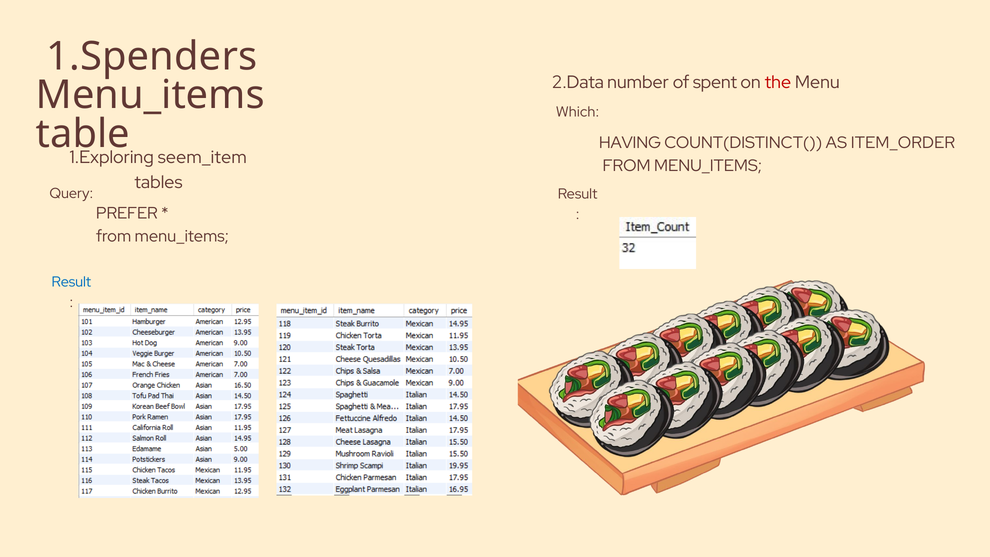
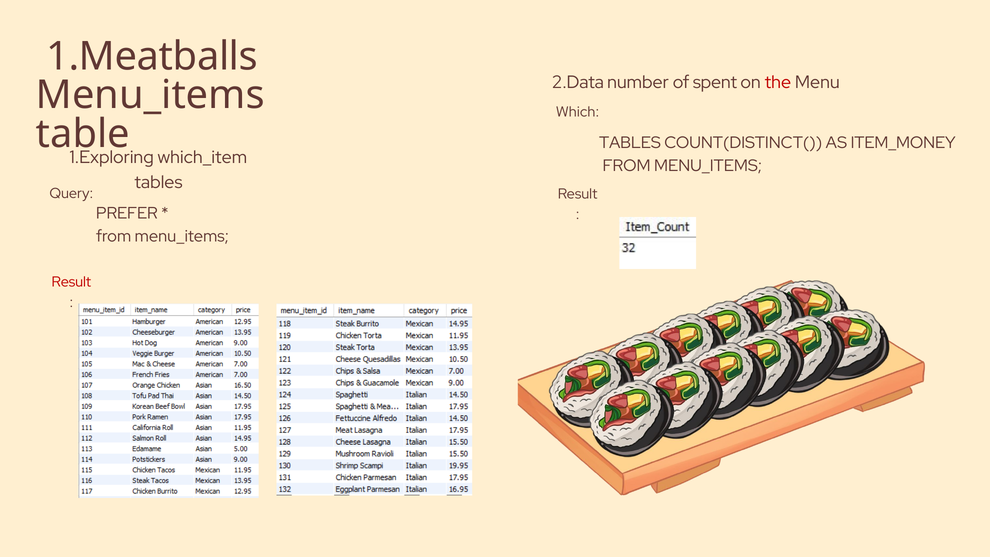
1.Spenders: 1.Spenders -> 1.Meatballs (152, 57)
HAVING: HAVING -> TABLES (630, 143)
ITEM_ORDER: ITEM_ORDER -> ITEM_MONEY (903, 143)
seem_item: seem_item -> which_item (202, 157)
Result colour: blue -> red (71, 282)
